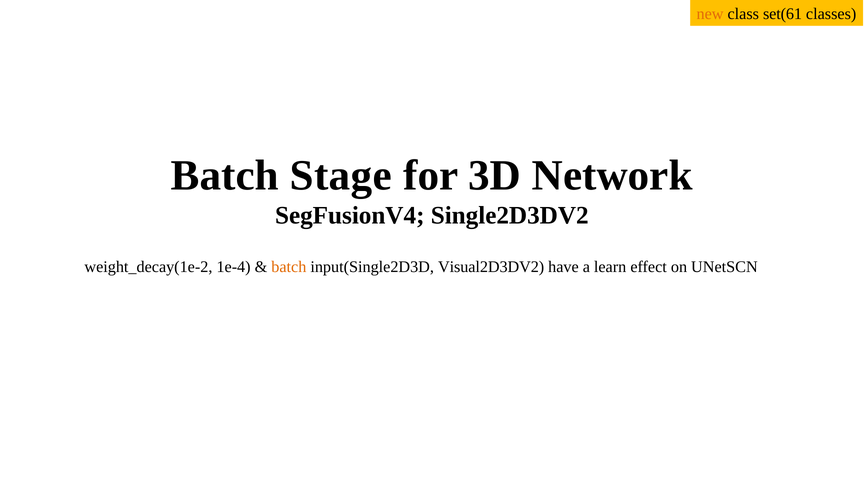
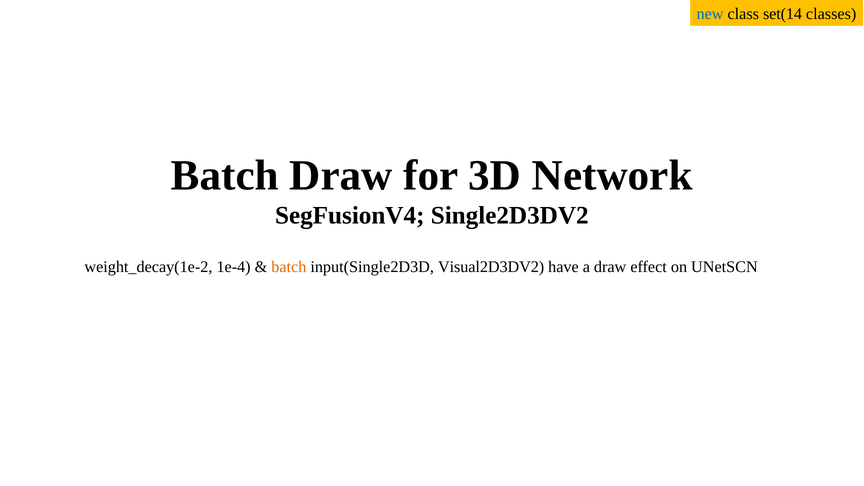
new colour: orange -> blue (710, 14)
set(61: set(61 -> set(14 (783, 14)
Batch Stage: Stage -> Draw (341, 176)
a learn: learn -> draw (610, 267)
